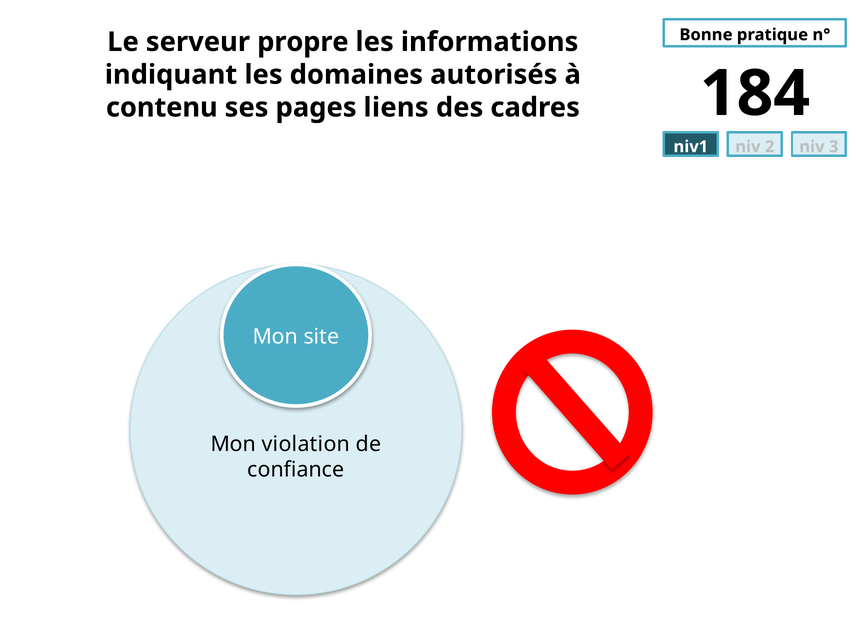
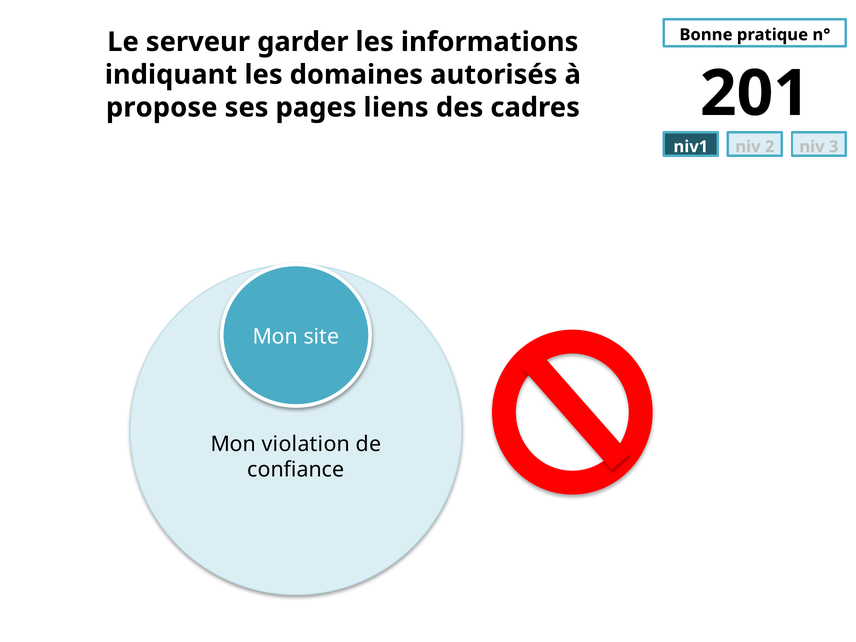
propre: propre -> garder (303, 42)
contenu: contenu -> propose (162, 108)
184: 184 -> 201 (755, 94)
